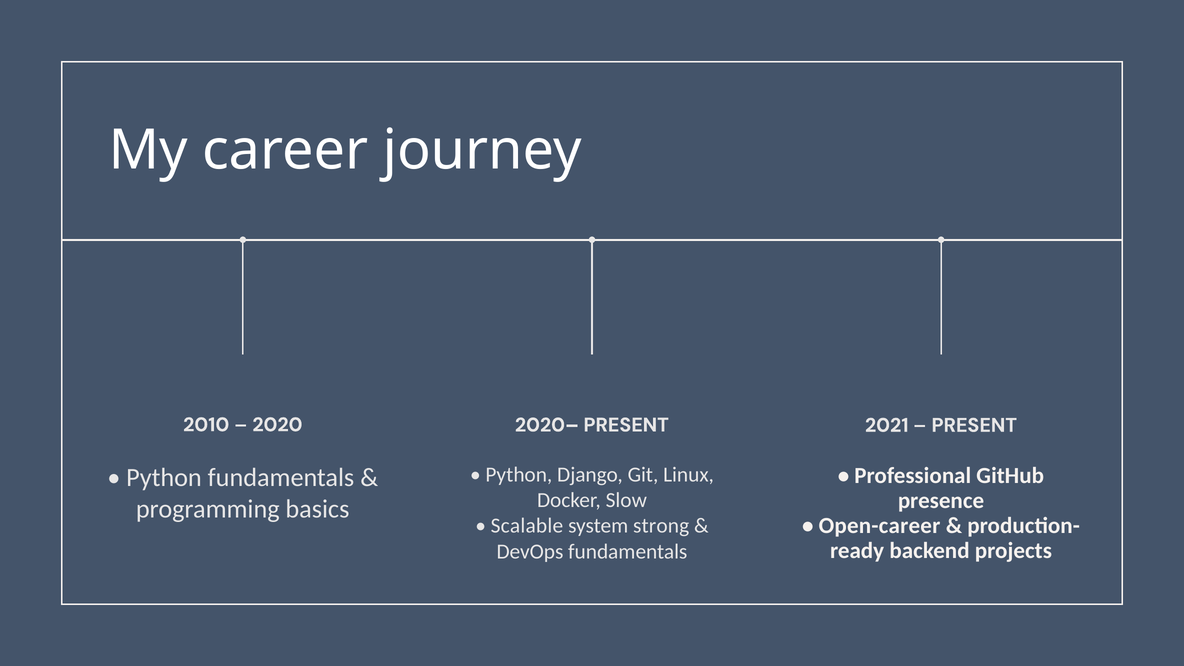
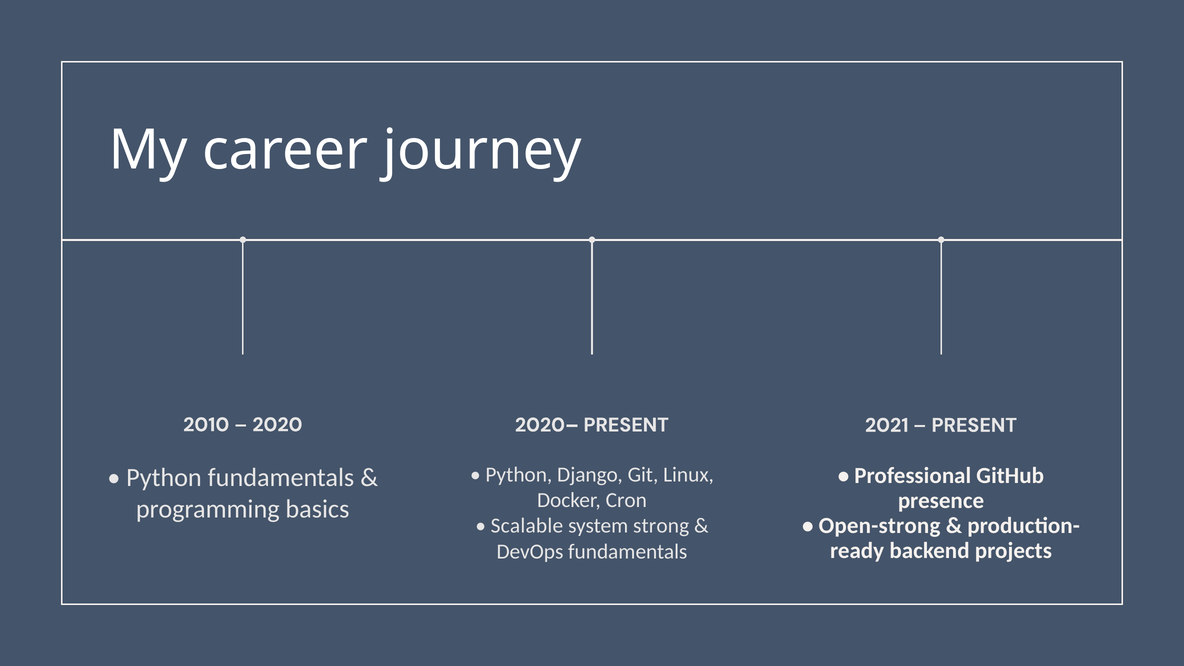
Slow: Slow -> Cron (626, 500)
Open-career: Open-career -> Open-strong (880, 526)
